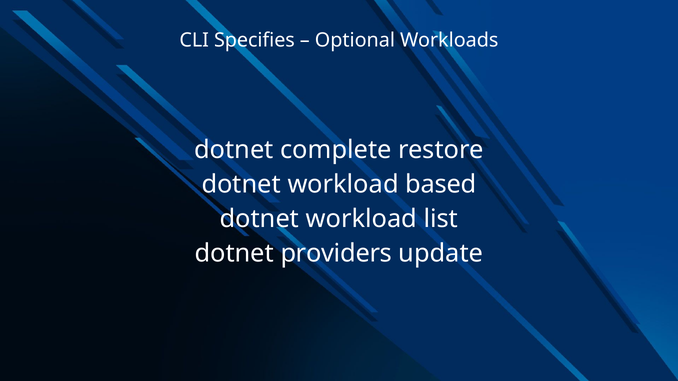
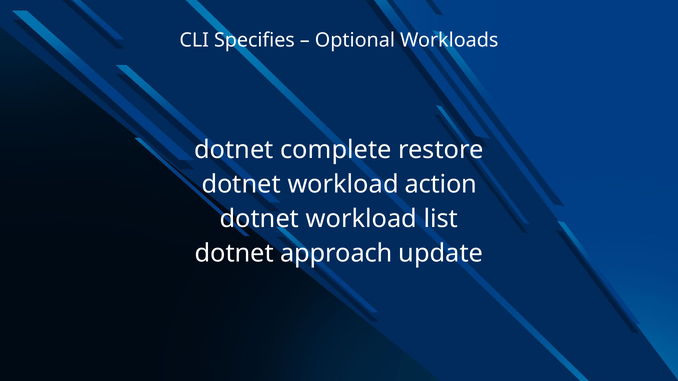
based: based -> action (441, 185)
providers: providers -> approach (336, 254)
